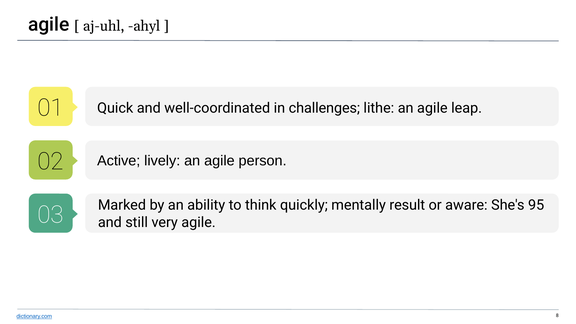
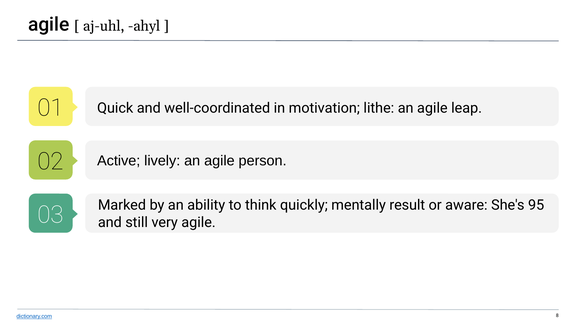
challenges: challenges -> motivation (324, 108)
